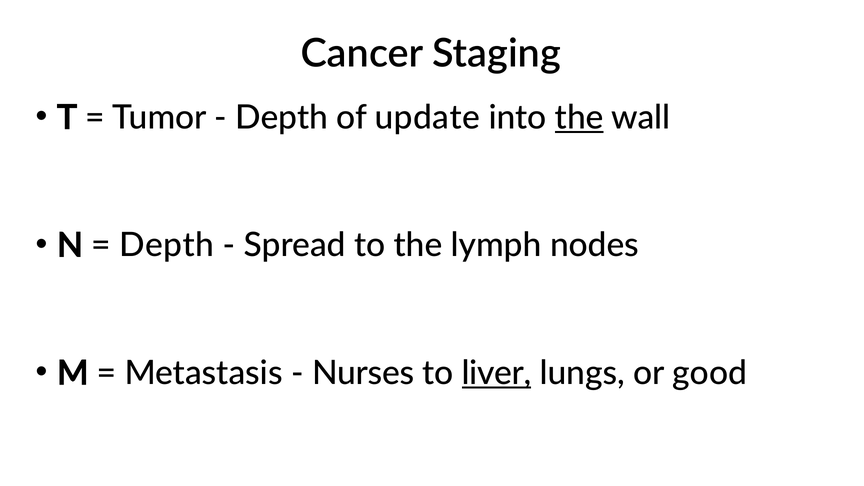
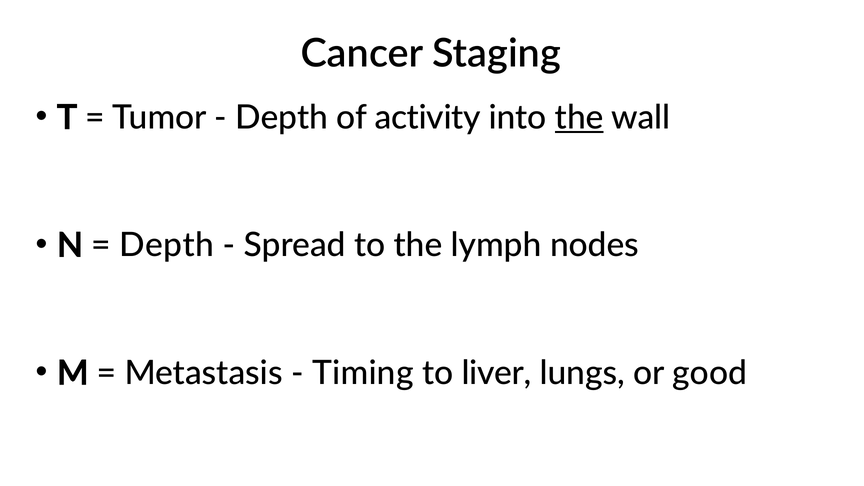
update: update -> activity (428, 118)
Nurses: Nurses -> Timing (363, 373)
liver underline: present -> none (497, 373)
